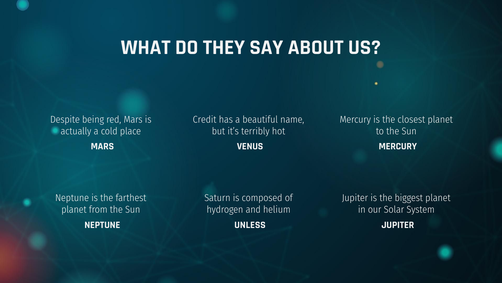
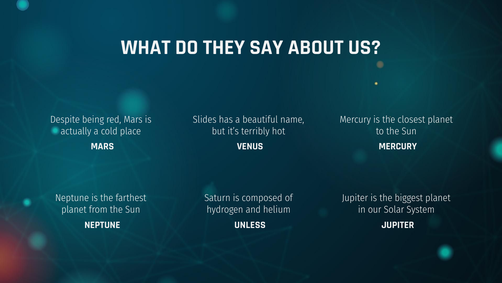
Credit: Credit -> Slides (205, 119)
